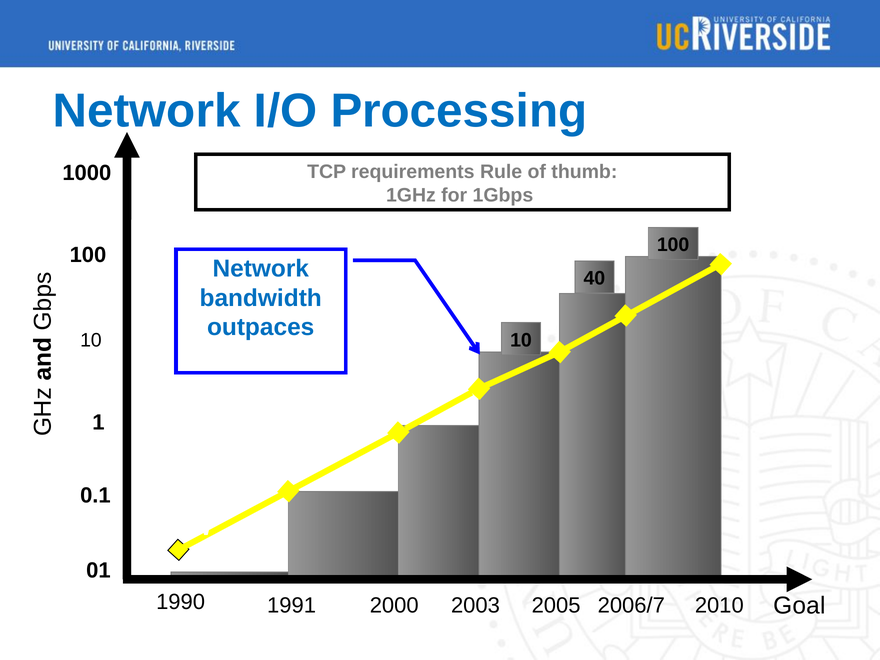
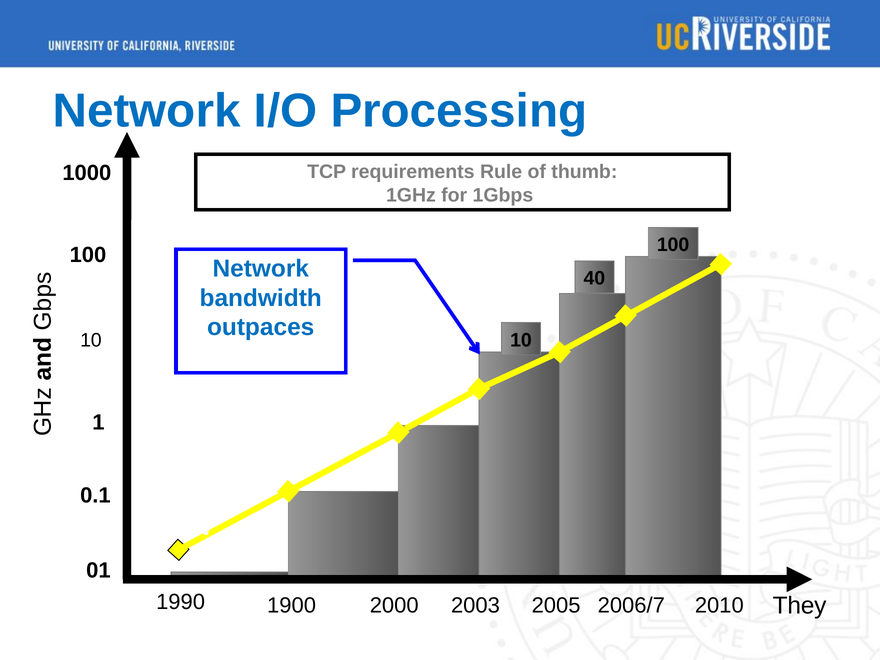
1991: 1991 -> 1900 (292, 606)
Goal: Goal -> They (800, 606)
